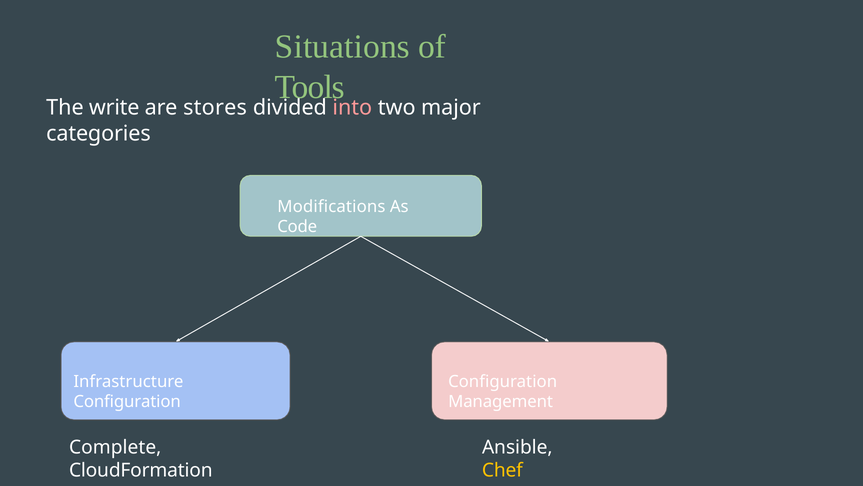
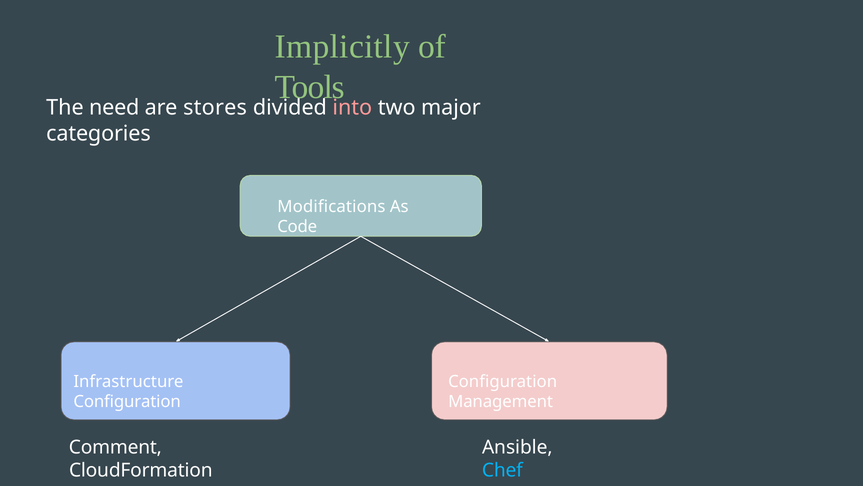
Situations: Situations -> Implicitly (342, 47)
write: write -> need (114, 107)
Complete: Complete -> Comment (115, 447)
Chef colour: yellow -> light blue (502, 470)
